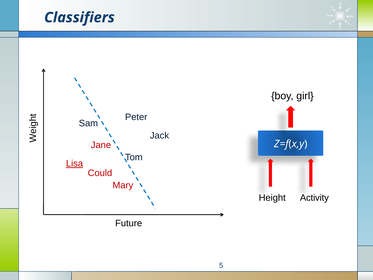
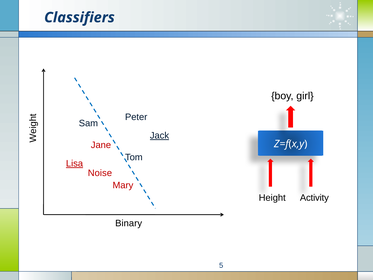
Jack underline: none -> present (159, 136)
Could: Could -> Noise (100, 173)
Future: Future -> Binary (129, 223)
